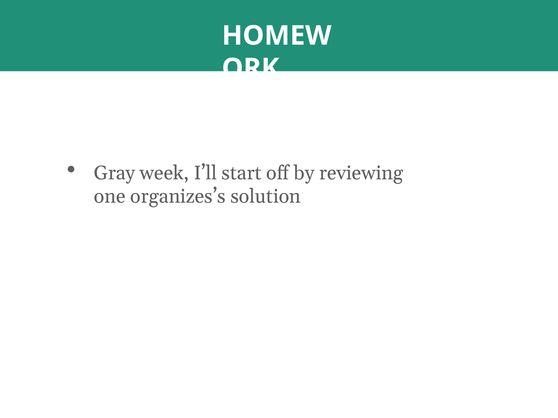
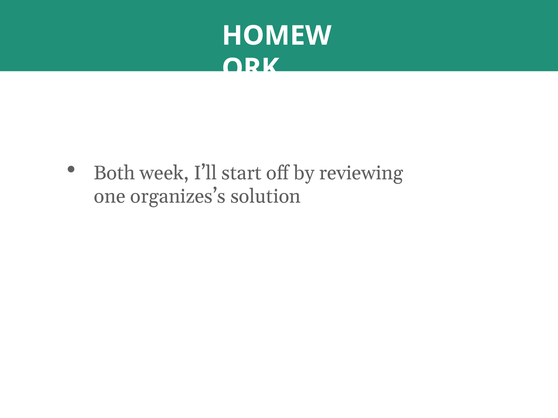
Gray: Gray -> Both (115, 173)
